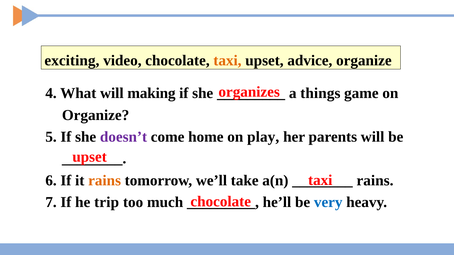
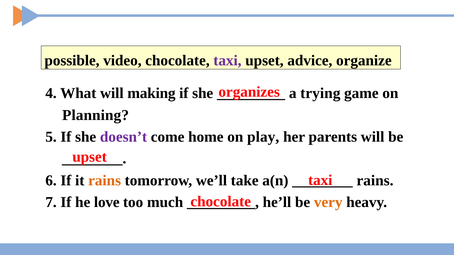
exciting: exciting -> possible (72, 61)
taxi colour: orange -> purple (227, 61)
things: things -> trying (320, 93)
Organize: Organize -> Planning (96, 115)
trip: trip -> love (107, 202)
very colour: blue -> orange (328, 202)
